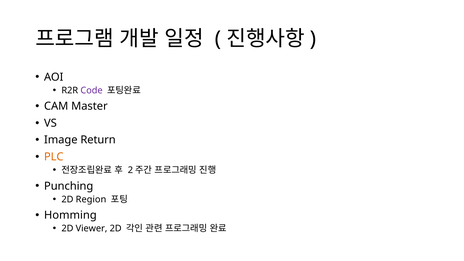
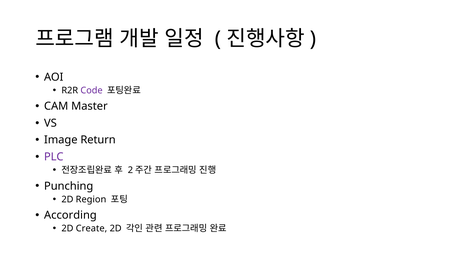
PLC colour: orange -> purple (54, 157)
Homming: Homming -> According (70, 215)
Viewer: Viewer -> Create (91, 229)
